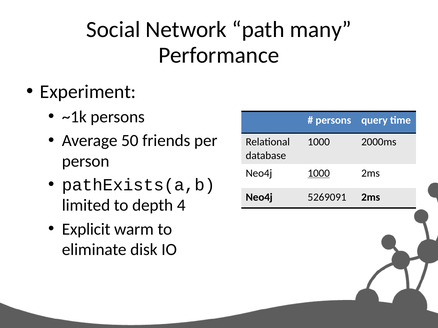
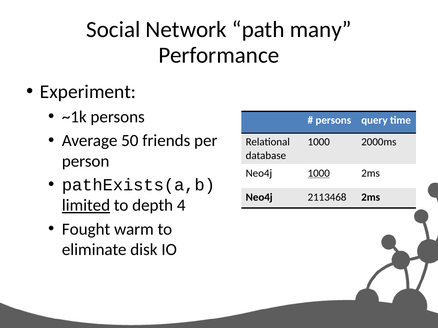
5269091: 5269091 -> 2113468 (327, 197)
limited underline: none -> present (86, 206)
Explicit: Explicit -> Fought (86, 230)
